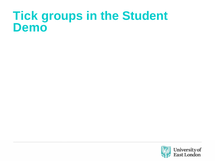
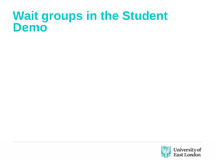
Tick: Tick -> Wait (26, 16)
